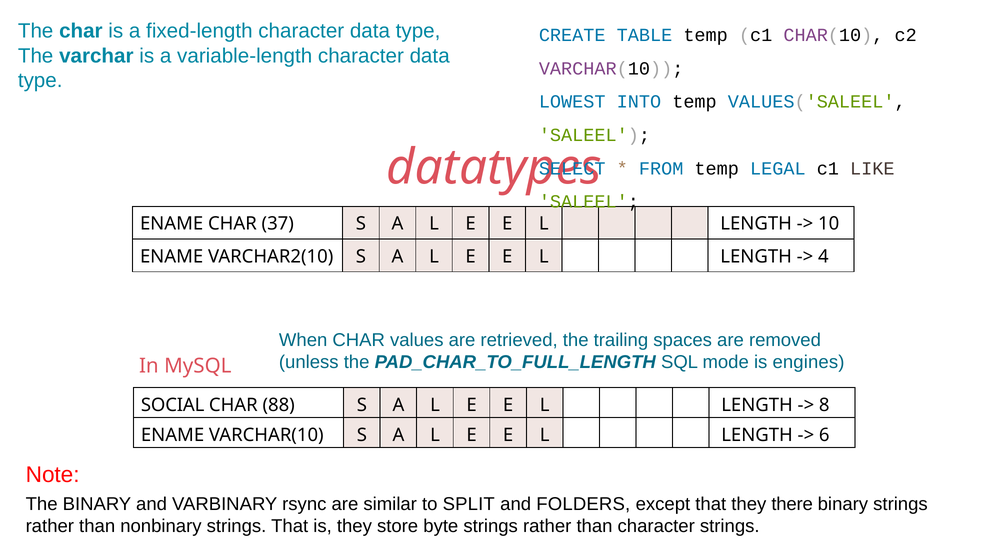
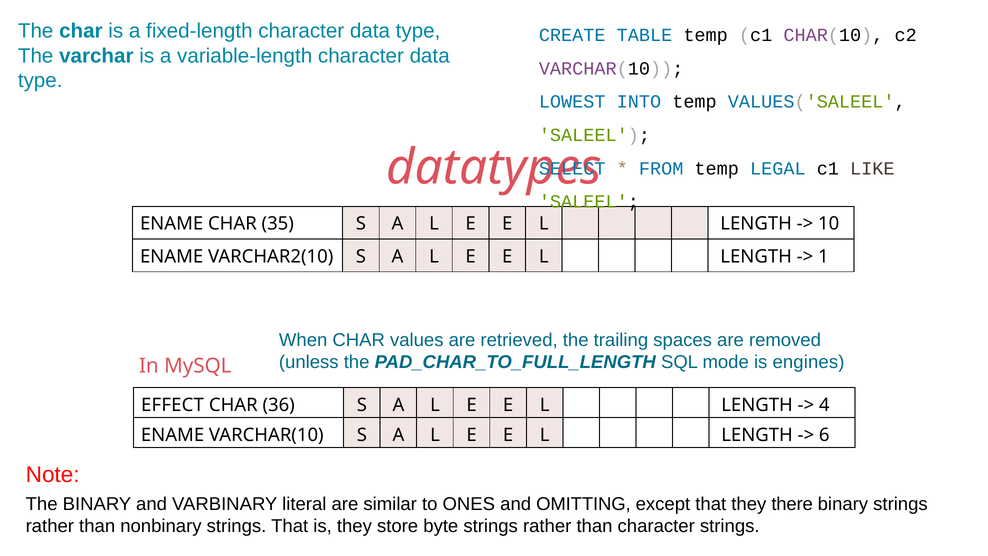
37: 37 -> 35 (278, 224)
4: 4 -> 1 (823, 256)
SOCIAL: SOCIAL -> EFFECT (172, 405)
88: 88 -> 36 (279, 405)
8: 8 -> 4 (824, 405)
rsync: rsync -> literal (304, 504)
SPLIT: SPLIT -> ONES (469, 504)
FOLDERS: FOLDERS -> OMITTING (583, 504)
